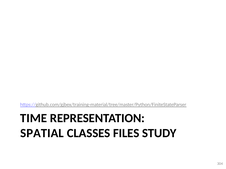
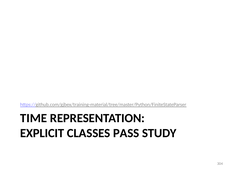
SPATIAL: SPATIAL -> EXPLICIT (42, 134)
FILES: FILES -> PASS (126, 134)
